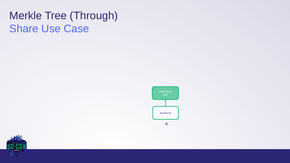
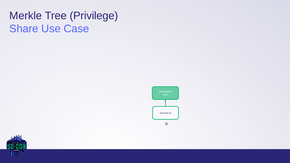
Through: Through -> Privilege (94, 16)
